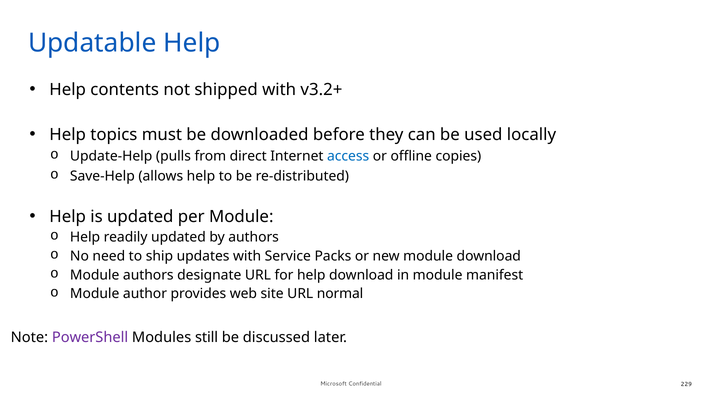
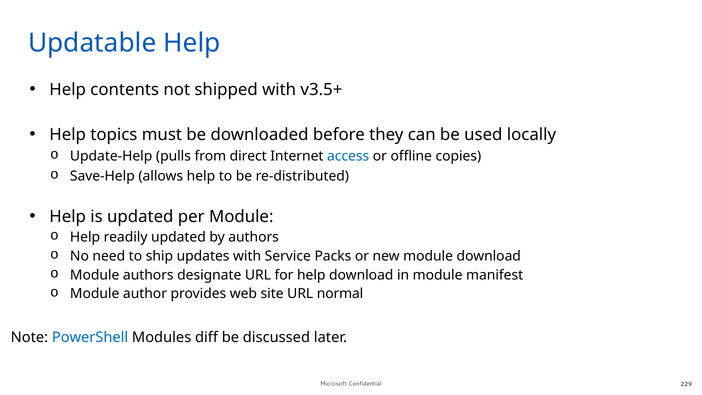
v3.2+: v3.2+ -> v3.5+ (321, 90)
PowerShell colour: purple -> blue (90, 337)
still: still -> diff (207, 337)
